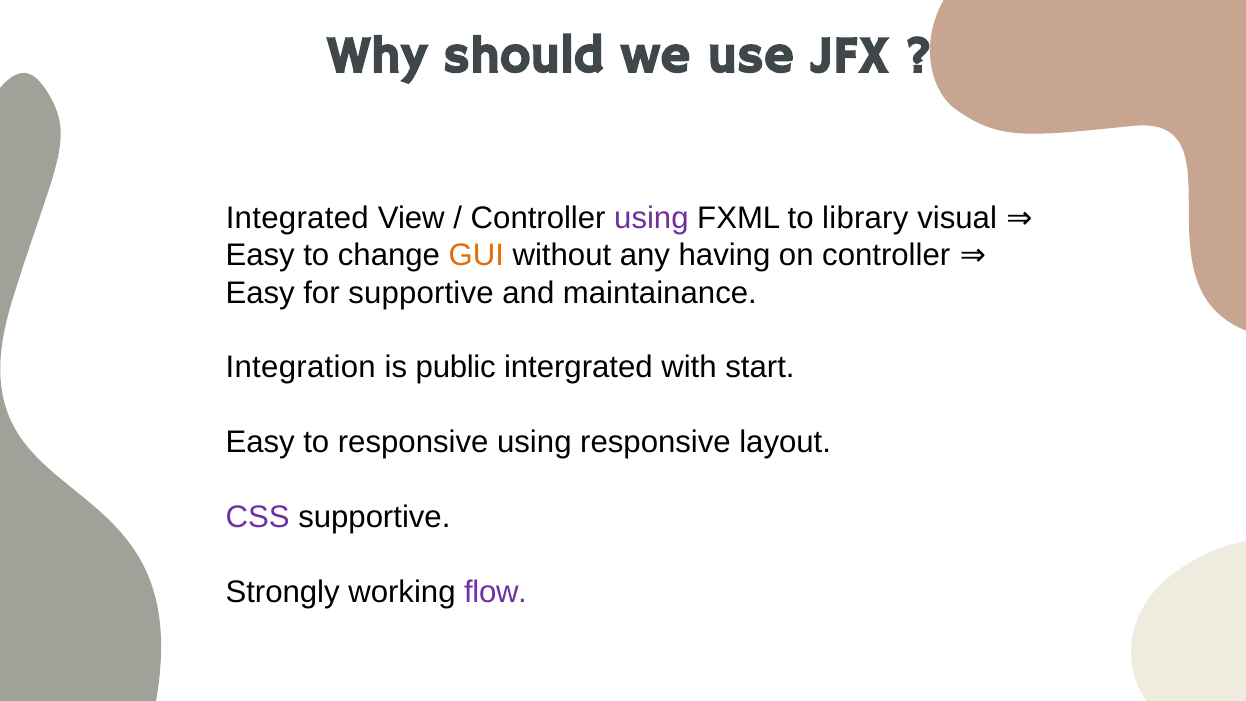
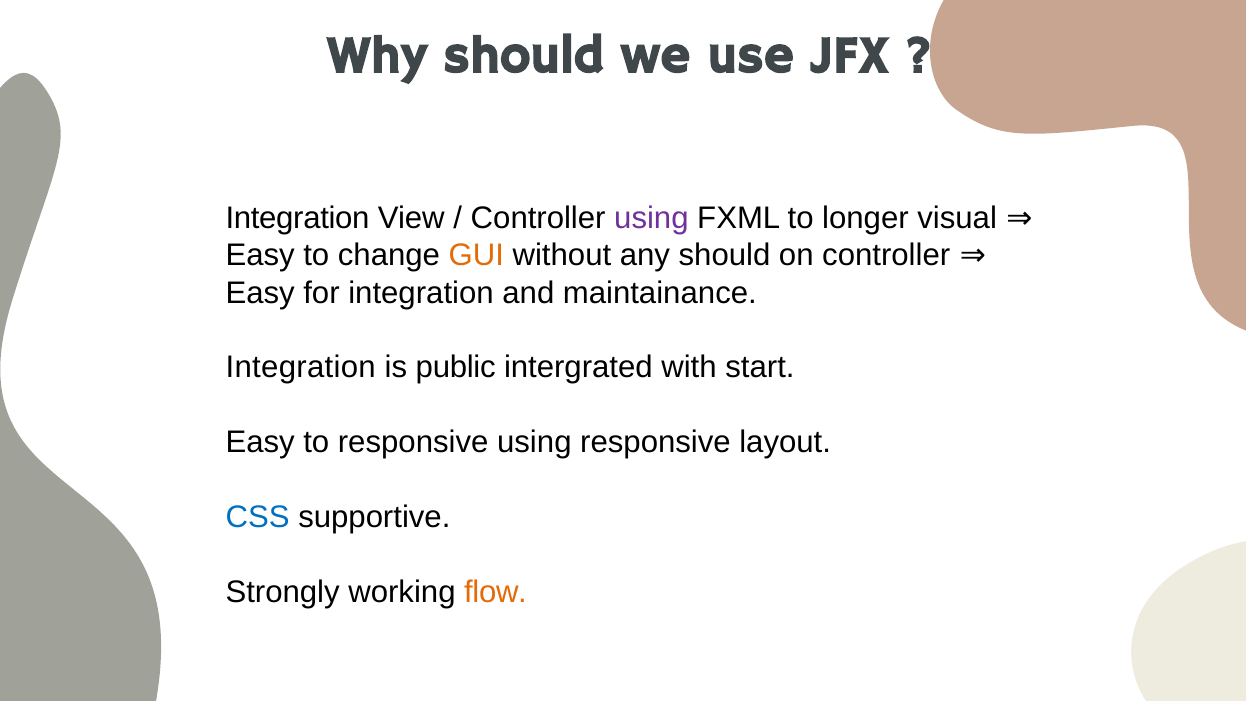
Integrated: Integrated -> Integration (298, 218)
library: library -> longer (865, 218)
any having: having -> should (725, 255)
for supportive: supportive -> integration (421, 293)
CSS colour: purple -> blue (258, 517)
flow colour: purple -> orange (495, 592)
